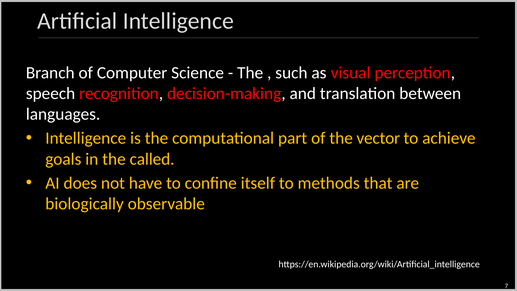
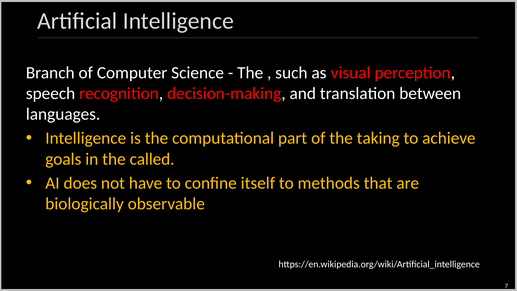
vector: vector -> taking (378, 139)
